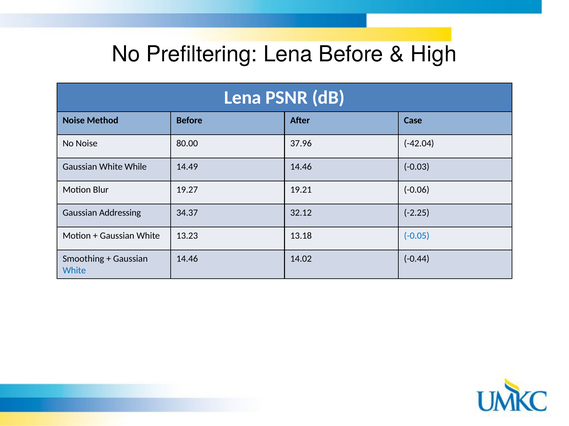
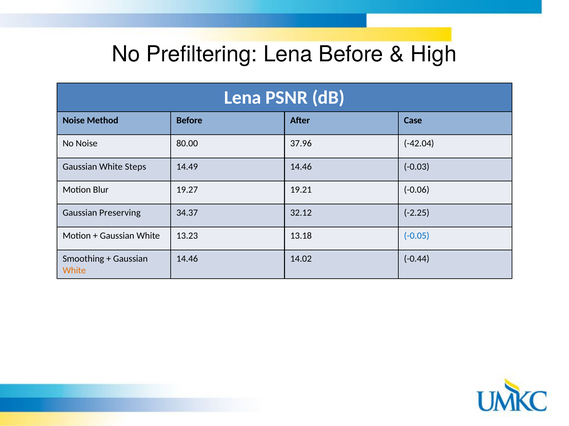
While: While -> Steps (136, 167)
Addressing: Addressing -> Preserving (120, 213)
White colour: blue -> orange (74, 271)
